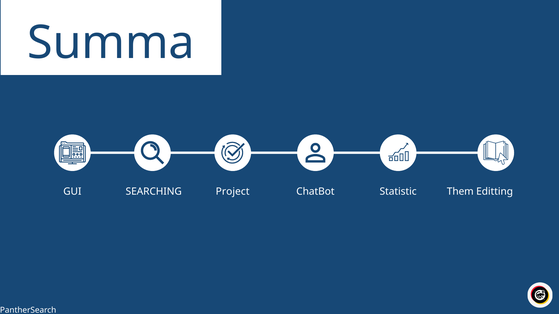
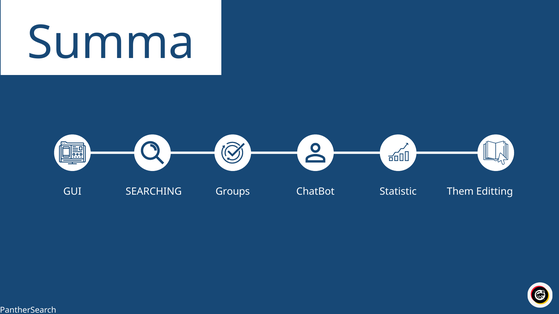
Project: Project -> Groups (233, 192)
